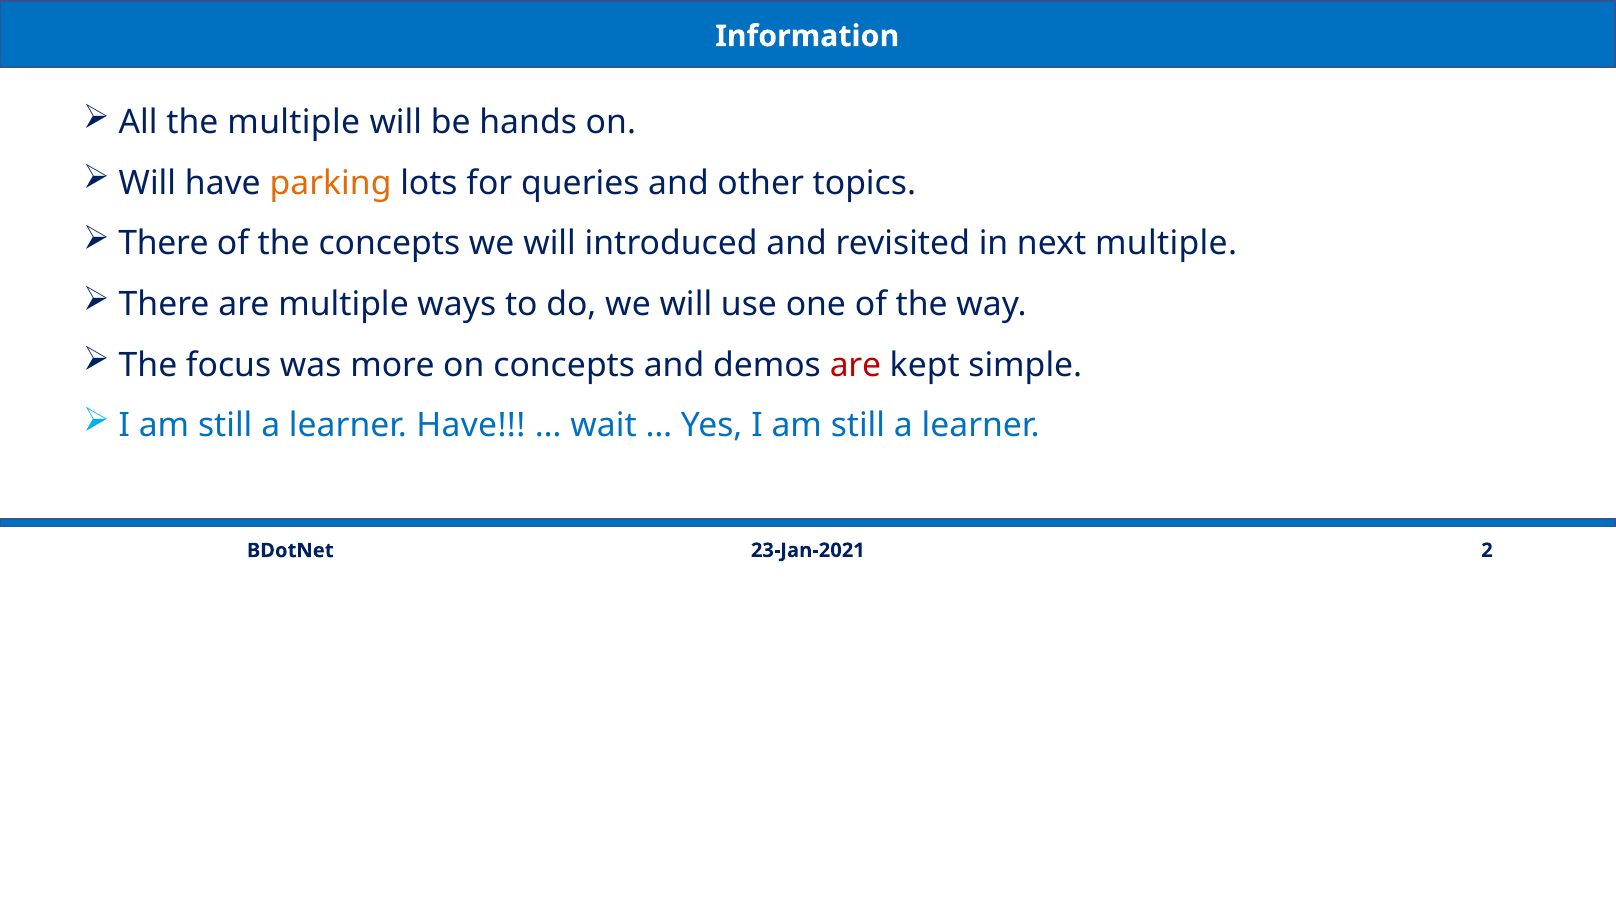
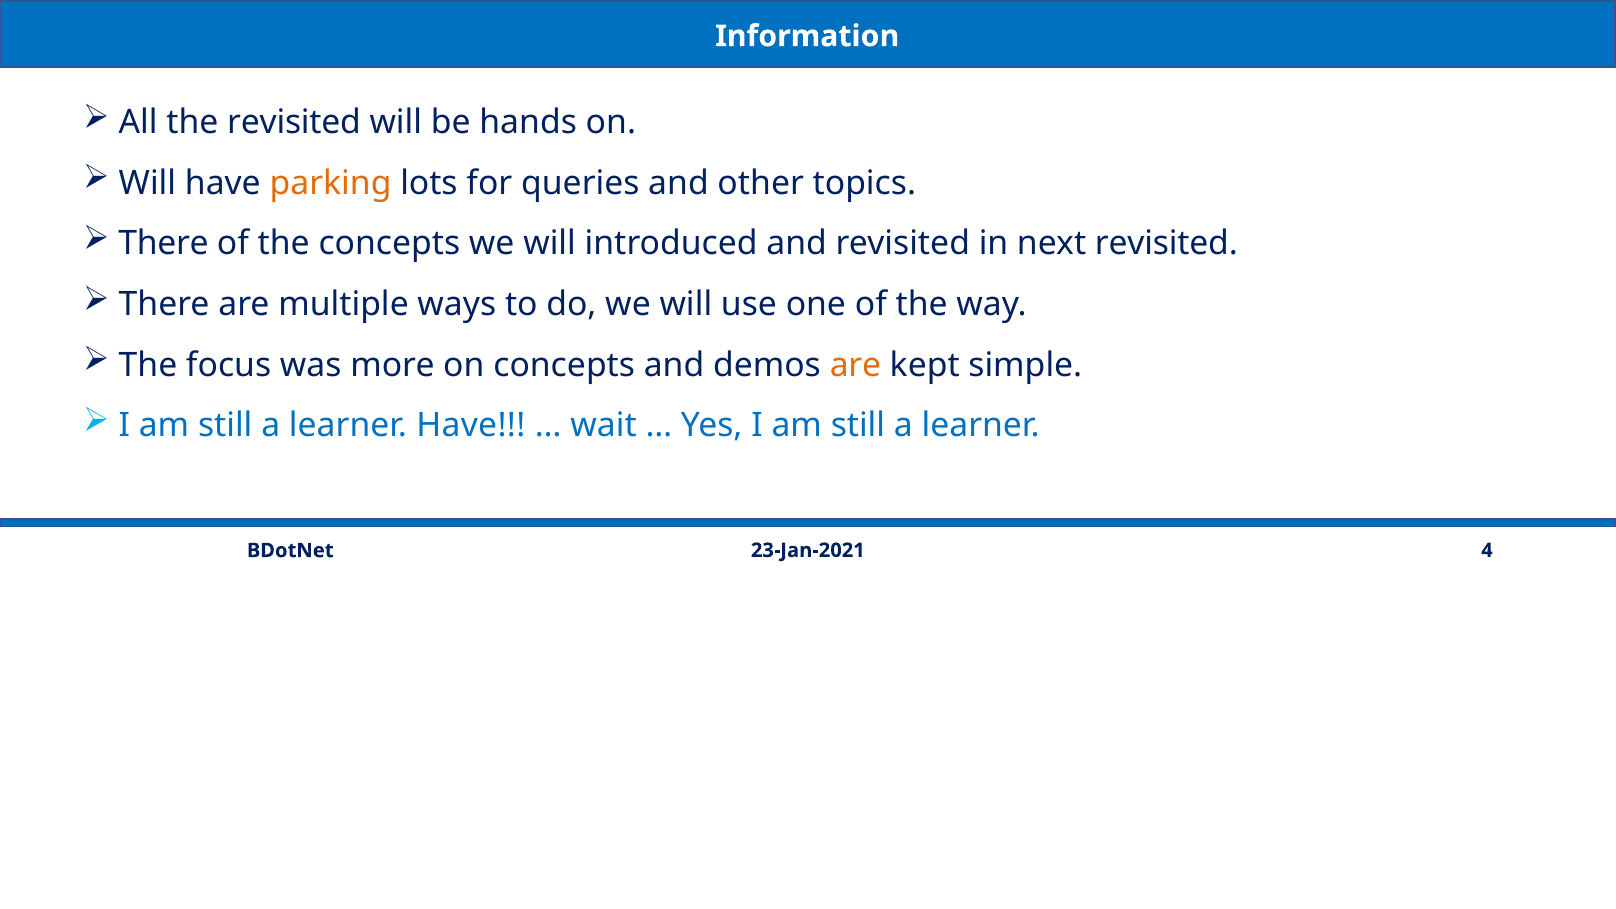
the multiple: multiple -> revisited (294, 123)
next multiple: multiple -> revisited (1166, 244)
are colour: red -> orange (855, 365)
2: 2 -> 4 (1487, 550)
